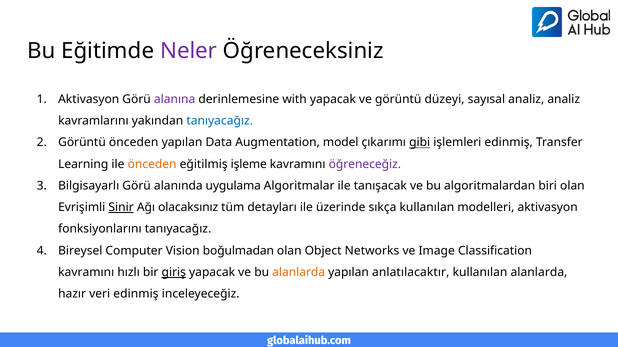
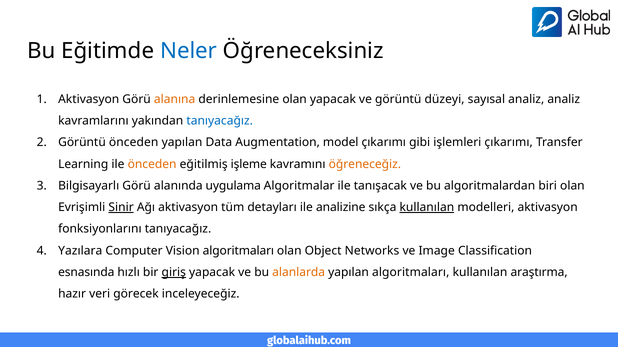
Neler colour: purple -> blue (189, 51)
alanına colour: purple -> orange (175, 99)
derinlemesine with: with -> olan (295, 99)
gibi underline: present -> none (420, 143)
işlemleri edinmiş: edinmiş -> çıkarımı (509, 143)
öğreneceğiz colour: purple -> orange (365, 164)
Ağı olacaksınız: olacaksınız -> aktivasyon (188, 208)
üzerinde: üzerinde -> analizine (341, 208)
kullanılan underline: none -> present (427, 208)
Bireysel: Bireysel -> Yazılara (80, 251)
Vision boğulmadan: boğulmadan -> algoritmaları (238, 251)
kavramını: kavramını -> esnasında (86, 273)
yapılan anlatılacaktır: anlatılacaktır -> algoritmaları (411, 273)
kullanılan alanlarda: alanlarda -> araştırma (539, 273)
veri edinmiş: edinmiş -> görecek (136, 294)
